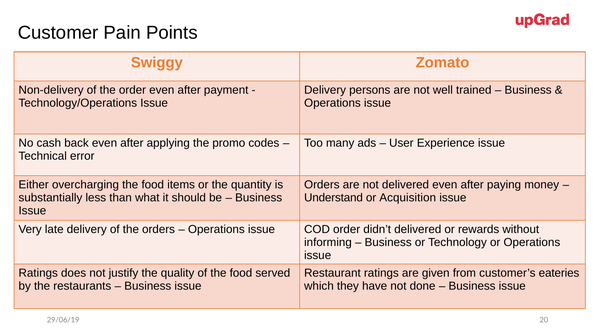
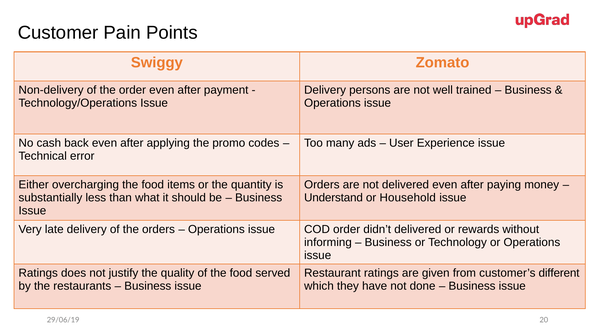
Acquisition: Acquisition -> Household (408, 198)
eateries: eateries -> different (559, 273)
